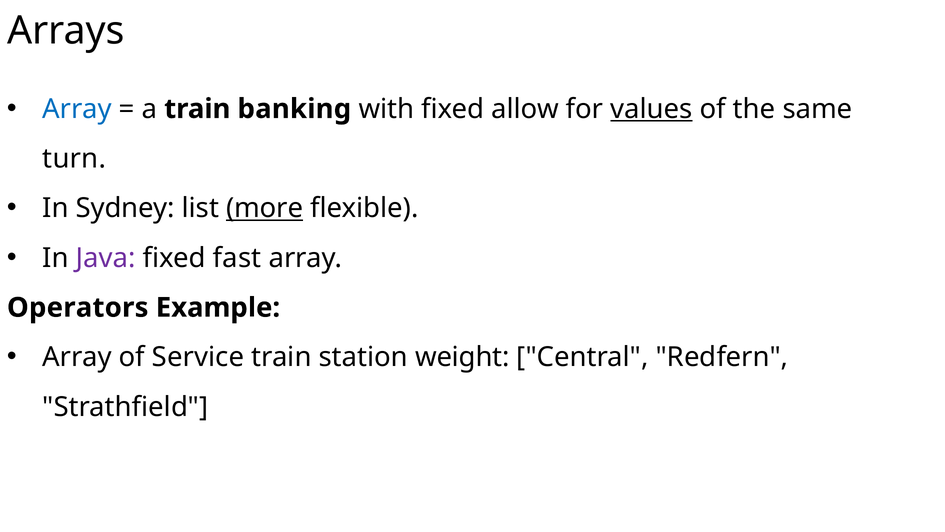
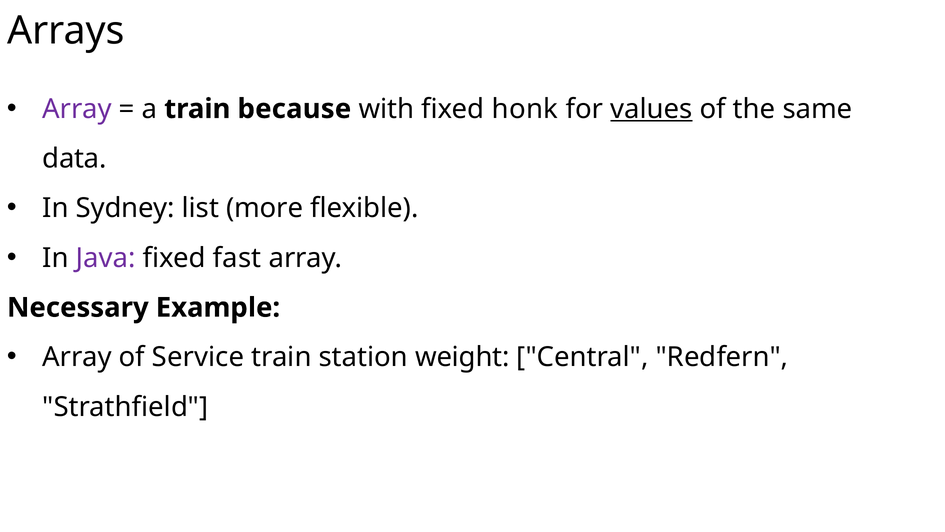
Array colour: blue -> purple (77, 109)
banking: banking -> because (294, 109)
allow: allow -> honk (525, 109)
turn: turn -> data (74, 158)
more underline: present -> none (265, 208)
Operators: Operators -> Necessary (78, 307)
